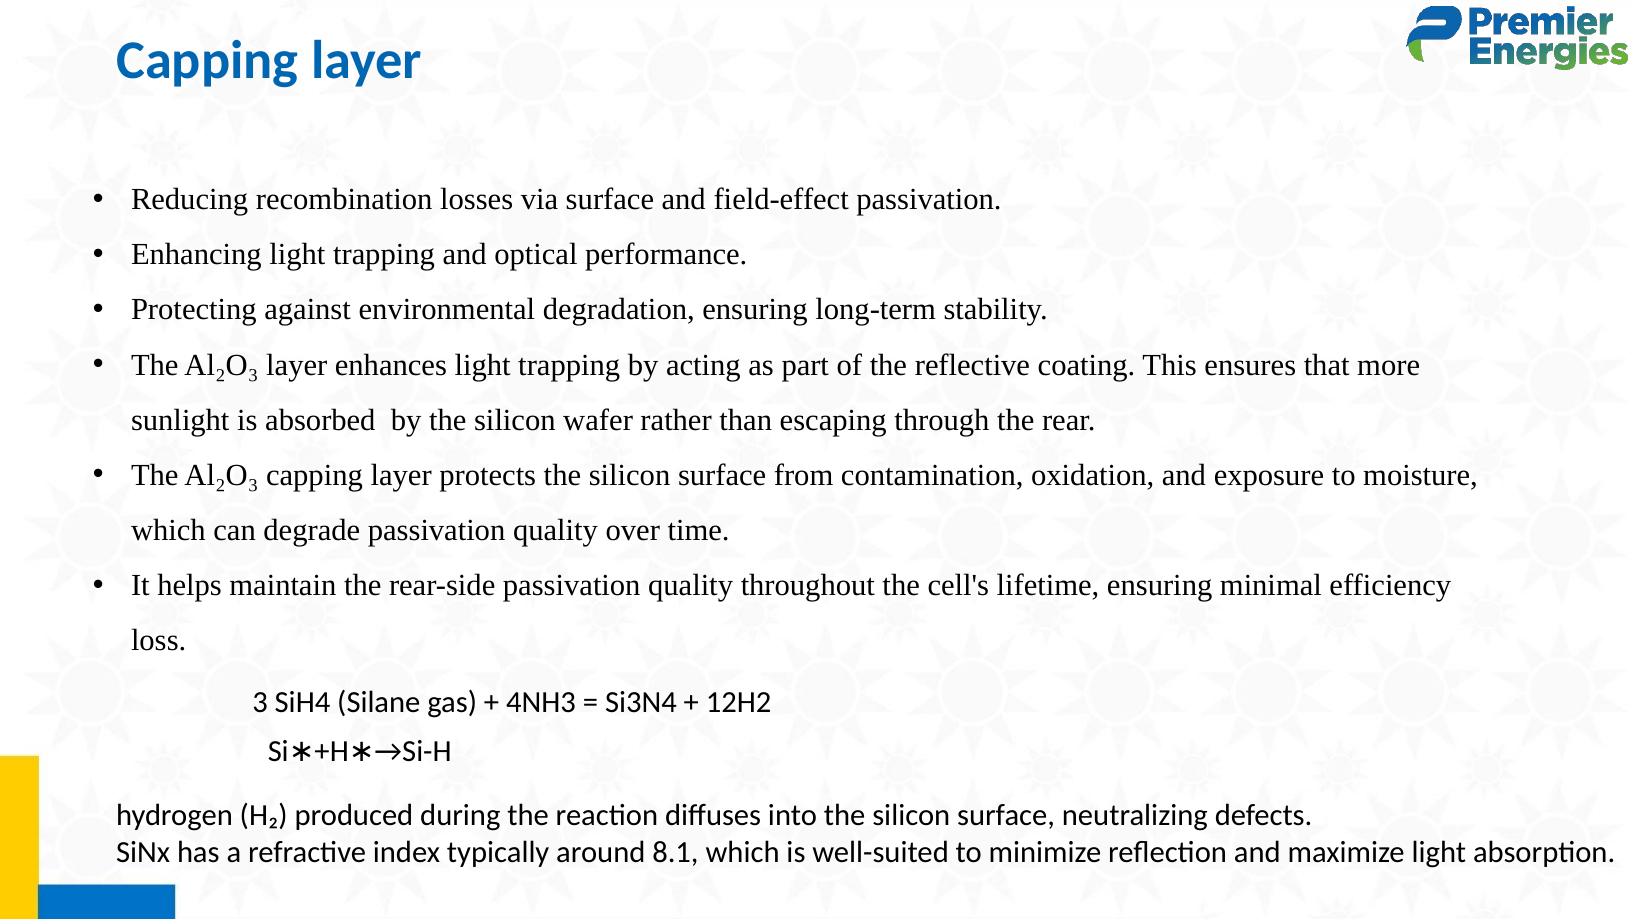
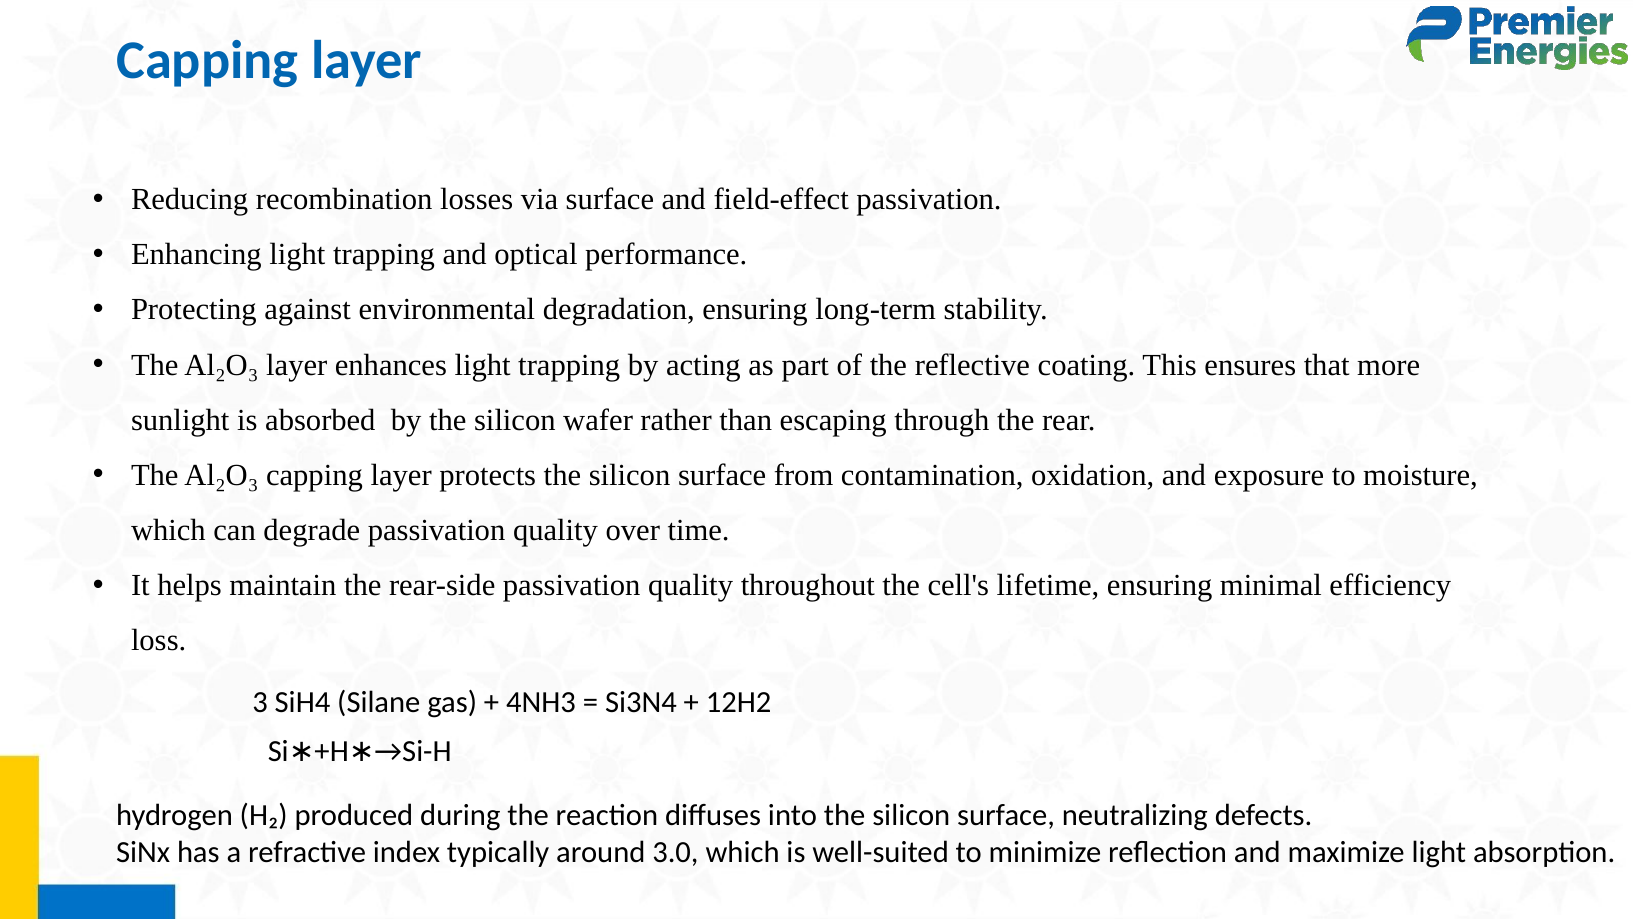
8.1: 8.1 -> 3.0 (675, 852)
